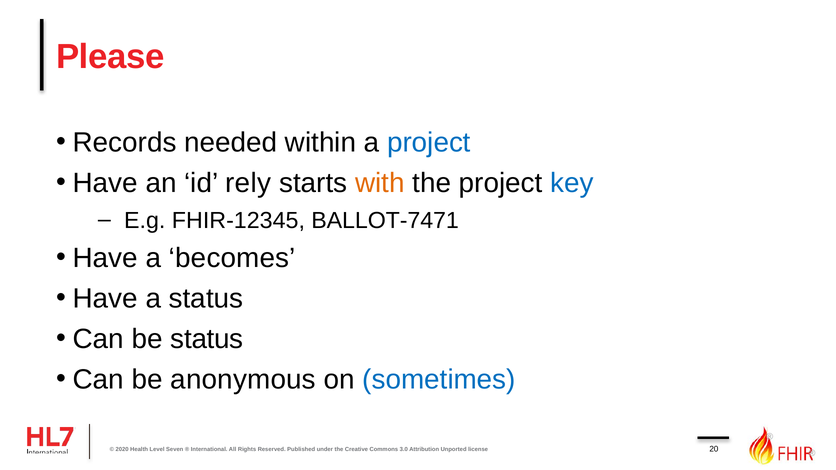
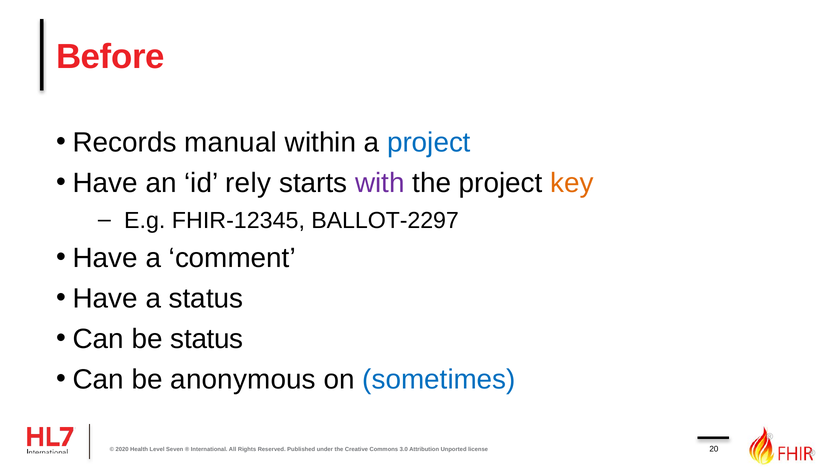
Please: Please -> Before (110, 57)
needed: needed -> manual (231, 143)
with colour: orange -> purple (380, 183)
key colour: blue -> orange (572, 183)
BALLOT-7471: BALLOT-7471 -> BALLOT-2297 (385, 220)
becomes: becomes -> comment (232, 258)
